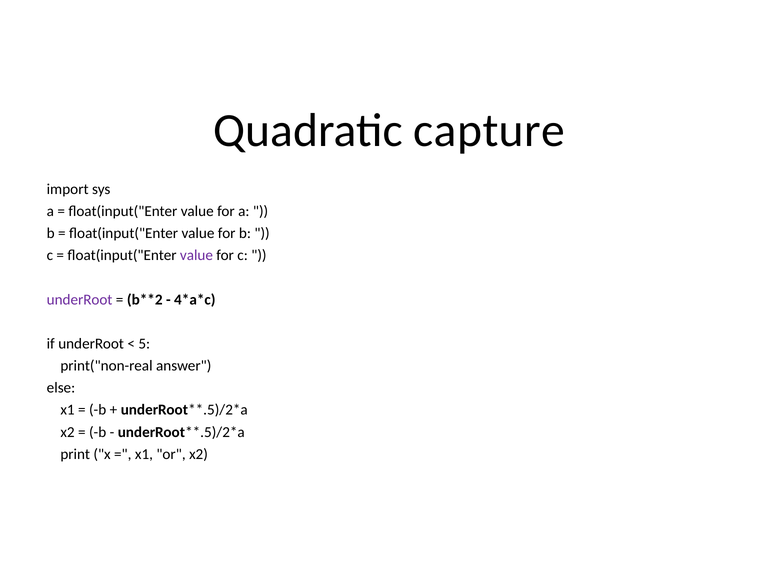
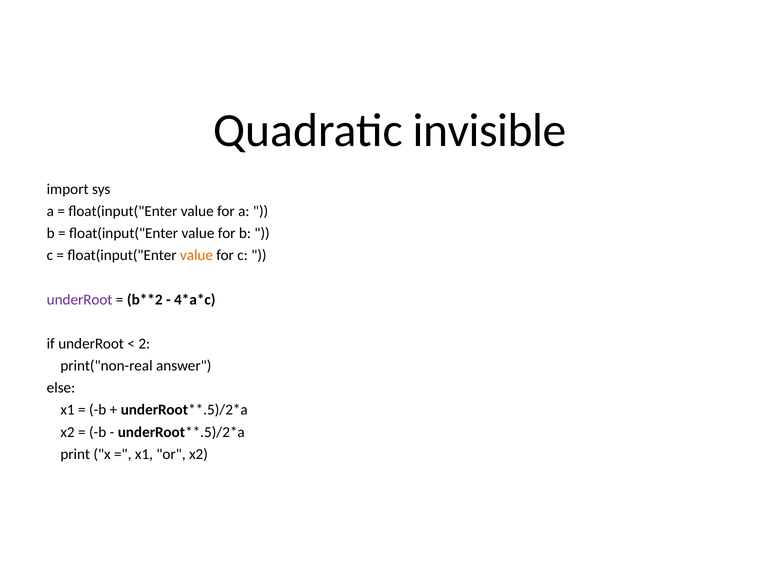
capture: capture -> invisible (490, 130)
value colour: purple -> orange (196, 256)
5: 5 -> 2 (144, 344)
